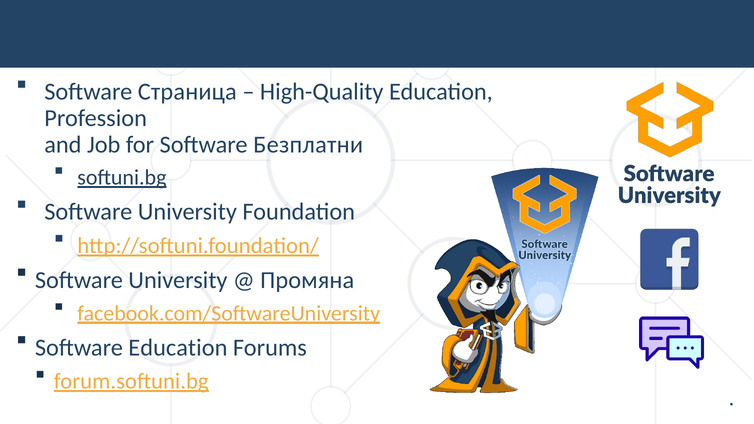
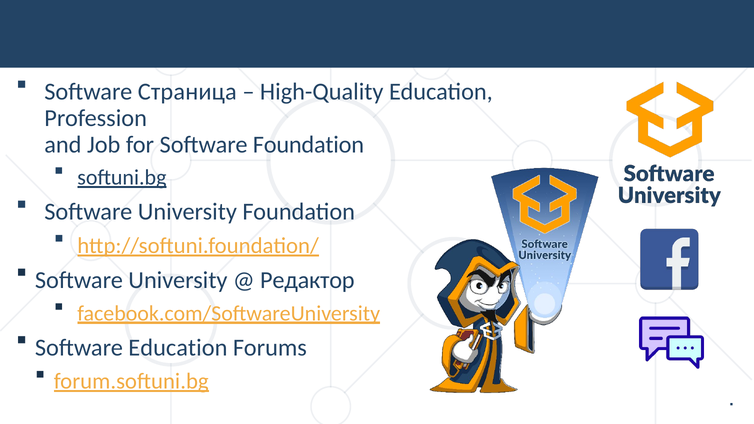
Software Безплатни: Безплатни -> Foundation (308, 145)
Промяна: Промяна -> Редактор (307, 280)
